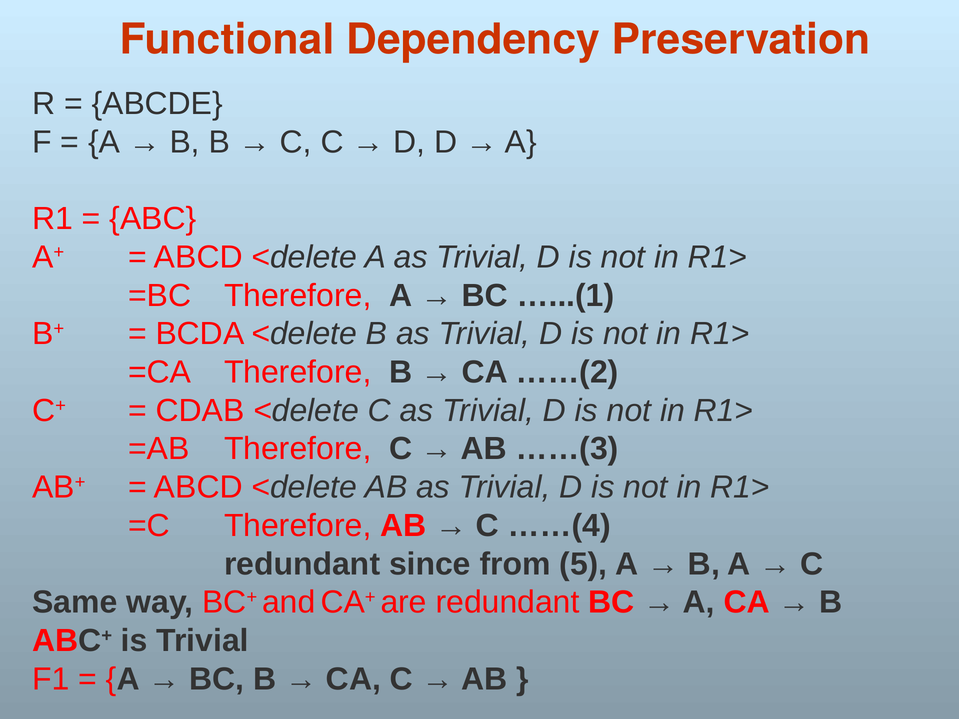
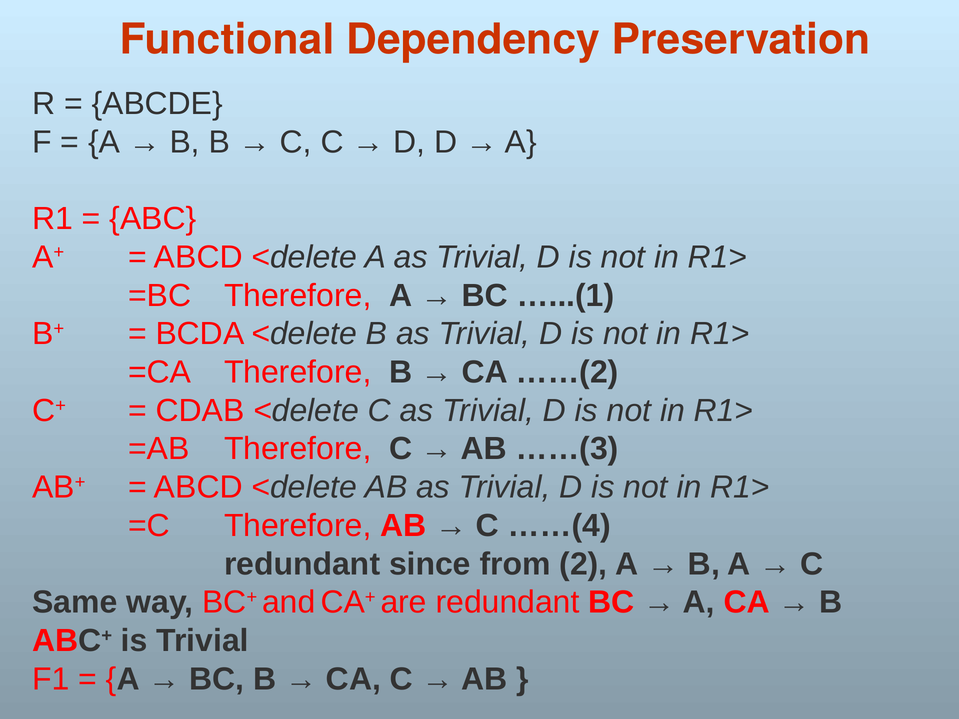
5: 5 -> 2 (583, 564)
